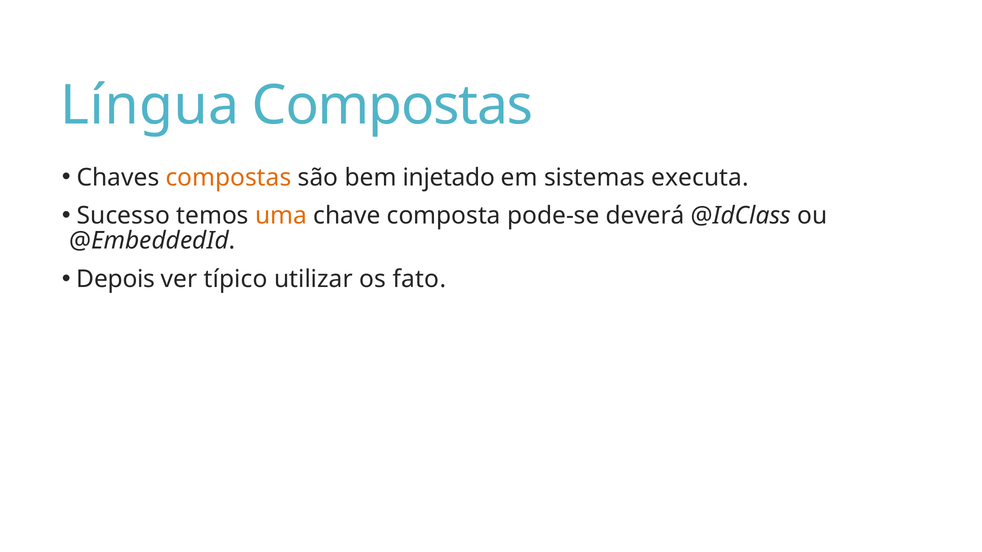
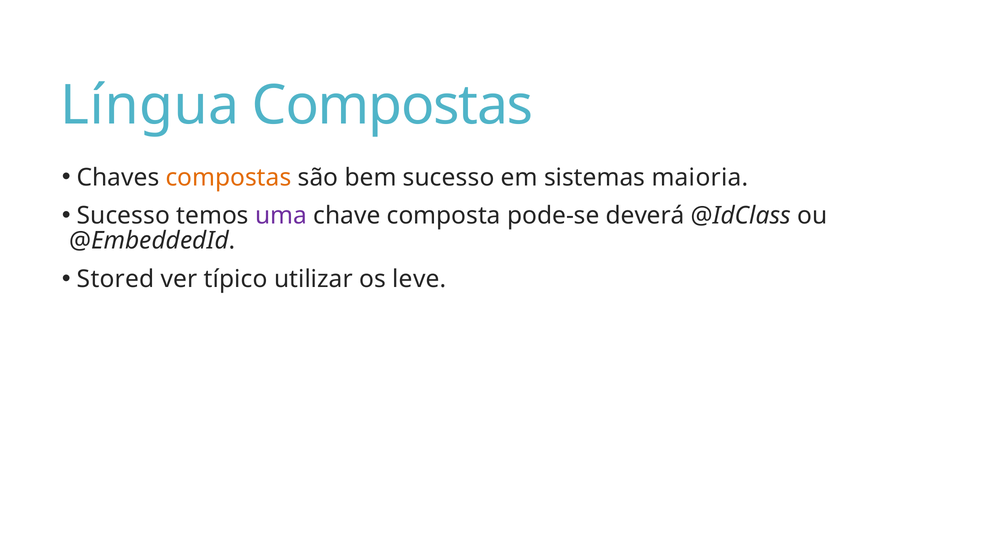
bem injetado: injetado -> sucesso (449, 178)
executa: executa -> maioria (700, 178)
uma colour: orange -> purple (281, 216)
Depois: Depois -> Stored (115, 279)
fato: fato -> leve (419, 279)
